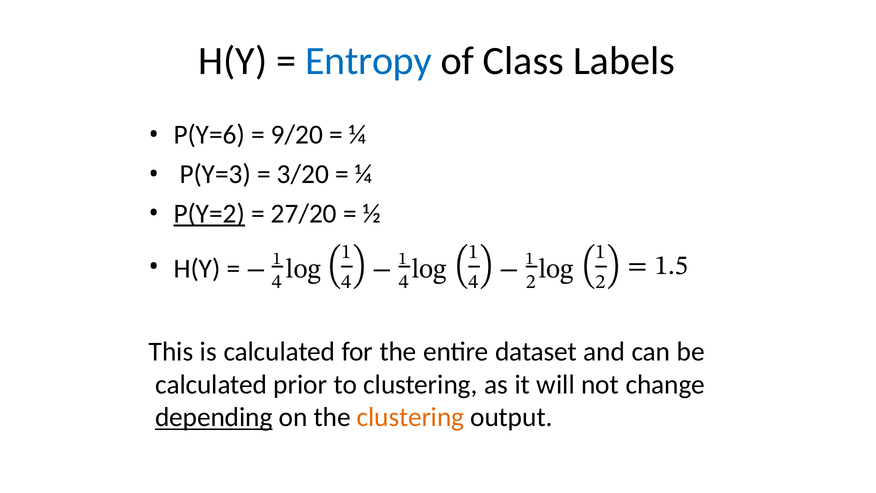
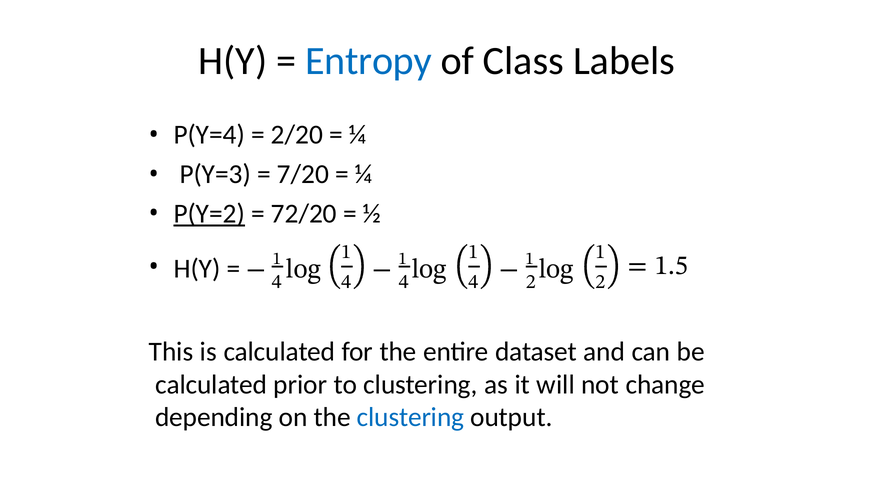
P(Y=6: P(Y=6 -> P(Y=4 (209, 135)
9/20: 9/20 -> 2/20 (297, 135)
3/20: 3/20 -> 7/20 (303, 174)
27/20: 27/20 -> 72/20 (304, 214)
depending underline: present -> none (214, 417)
clustering colour: orange -> blue (410, 417)
